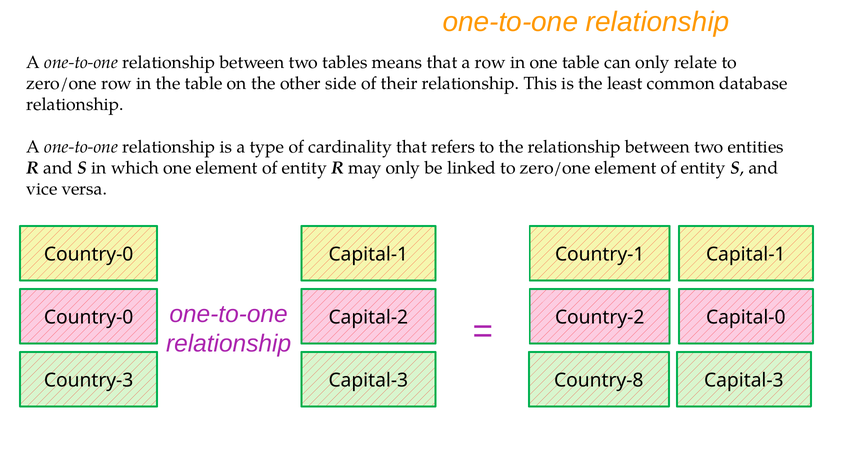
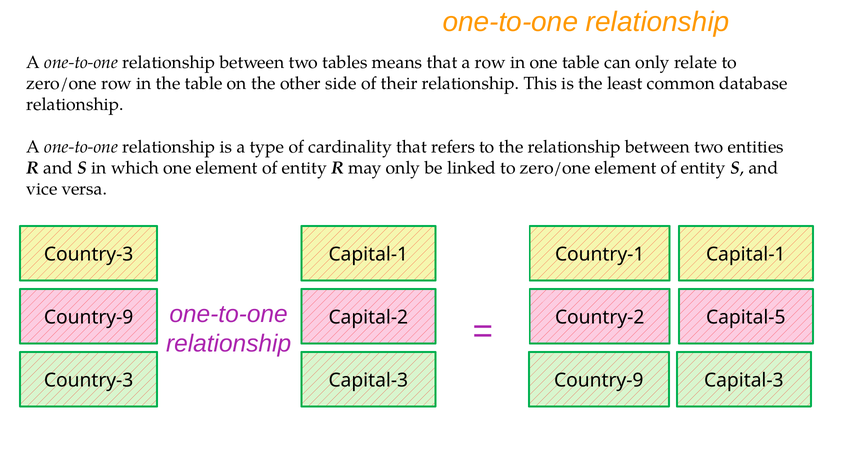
Country-0: Country-0 -> Country-3 (89, 255)
Country-0: Country-0 -> Country-9 (89, 318)
Capital-0: Capital-0 -> Capital-5 (746, 318)
Capital-3 Country-8: Country-8 -> Country-9 (599, 381)
